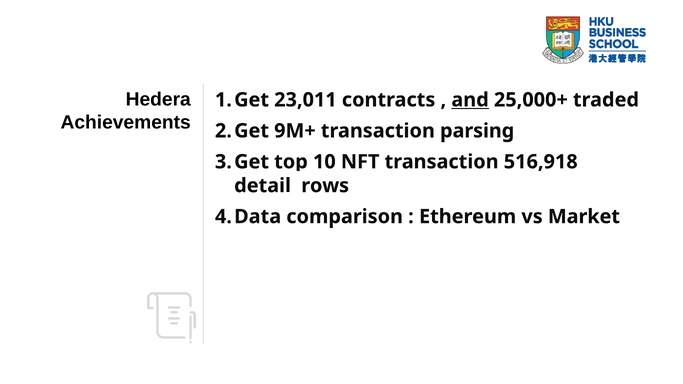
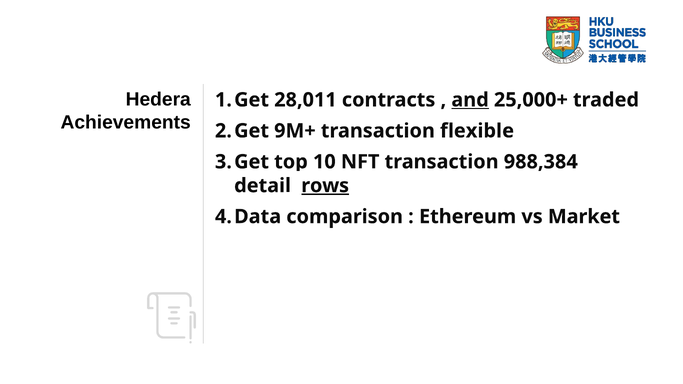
23,011: 23,011 -> 28,011 (305, 100)
parsing: parsing -> flexible (477, 131)
516,918: 516,918 -> 988,384 (541, 162)
rows underline: none -> present (325, 186)
